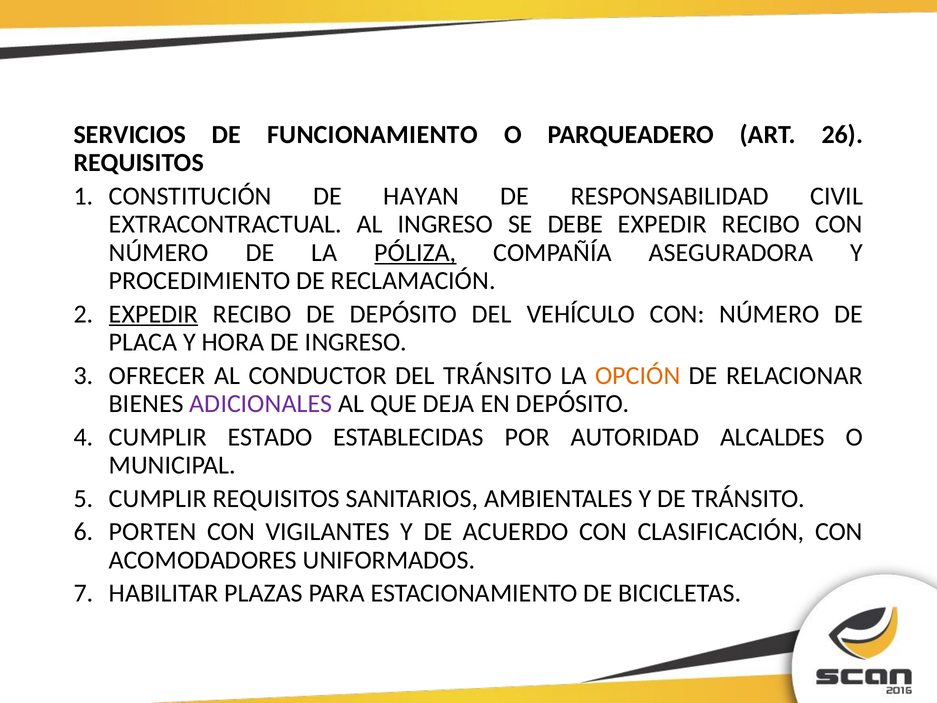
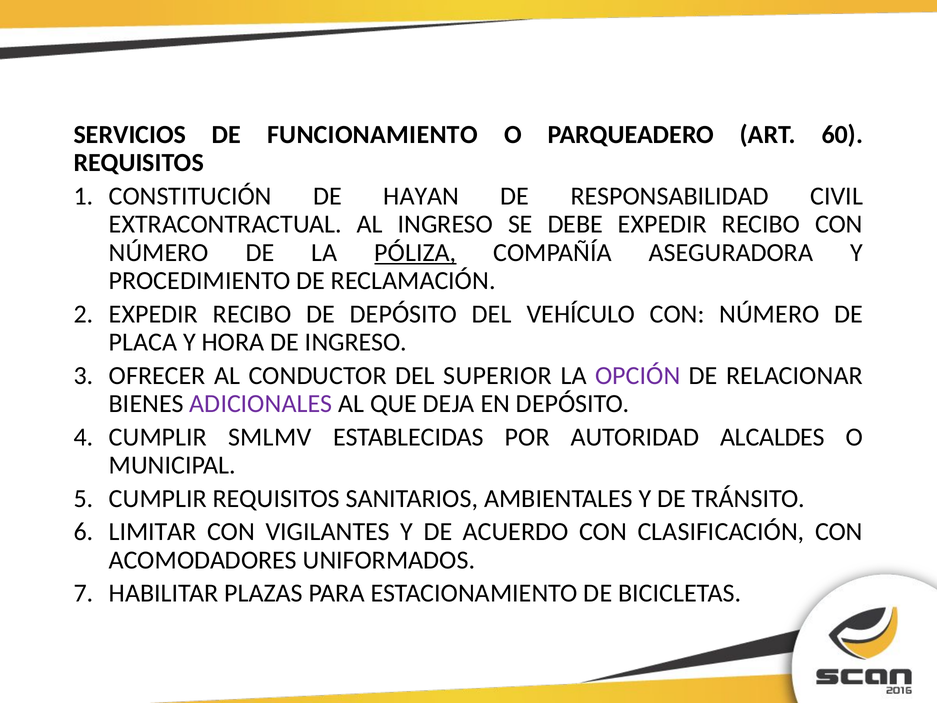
26: 26 -> 60 (842, 135)
EXPEDIR underline: present -> none (153, 314)
DEL TRÁNSITO: TRÁNSITO -> SUPERIOR (498, 375)
OPCIÓN colour: orange -> purple (638, 375)
ESTADO: ESTADO -> SMLMV (270, 437)
PORTEN: PORTEN -> LIMITAR (153, 532)
